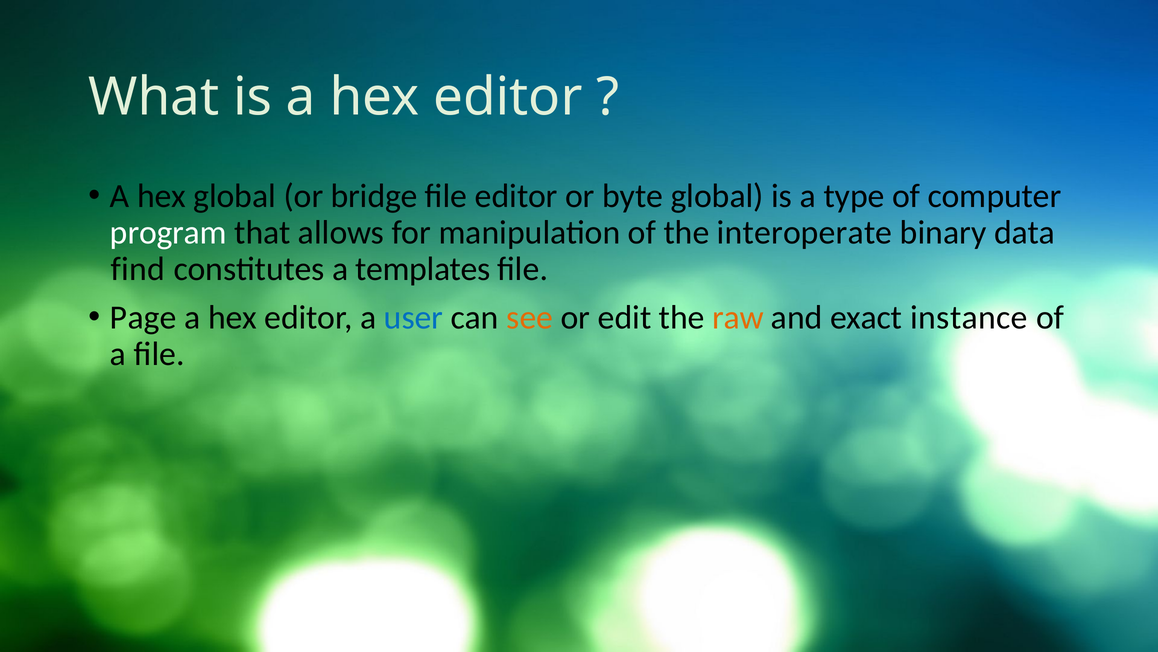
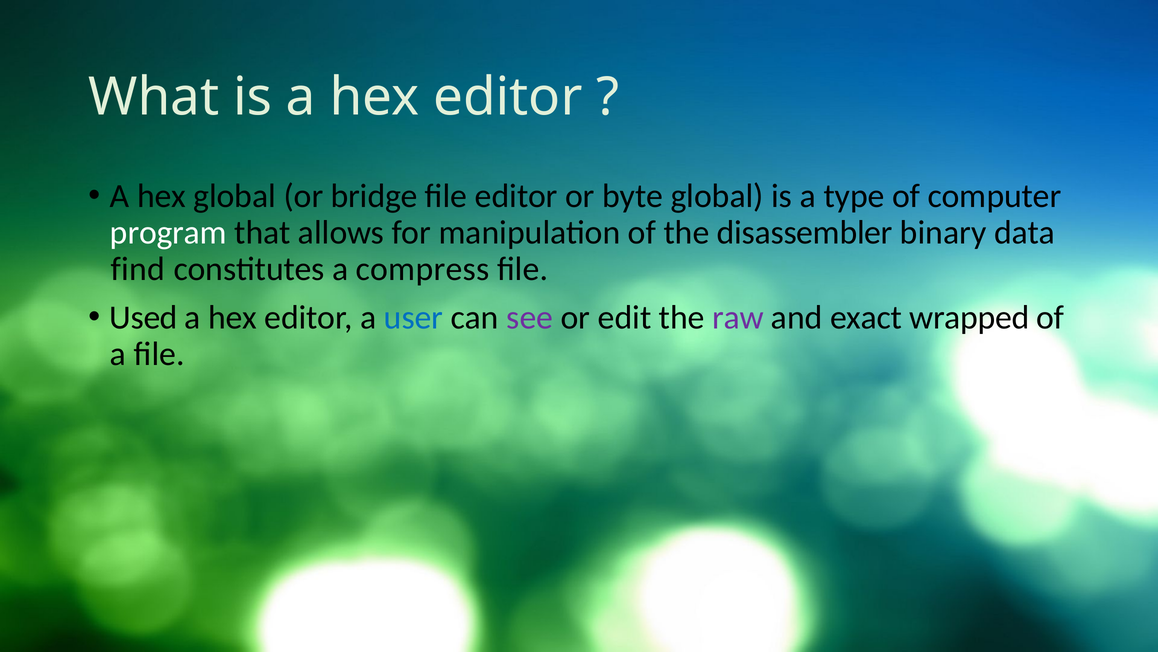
interoperate: interoperate -> disassembler (805, 232)
templates: templates -> compress (423, 269)
Page: Page -> Used (144, 317)
see colour: orange -> purple (530, 317)
raw colour: orange -> purple (738, 317)
instance: instance -> wrapped (969, 317)
